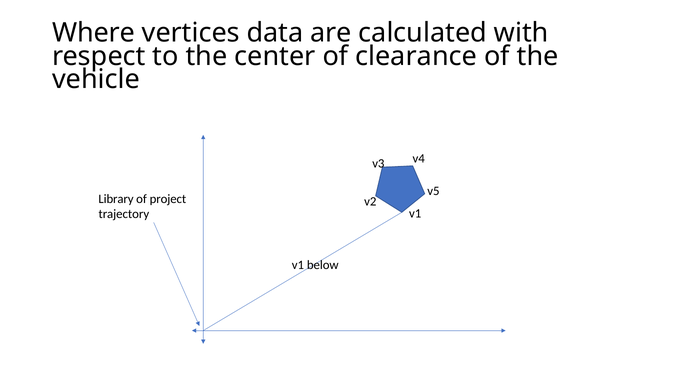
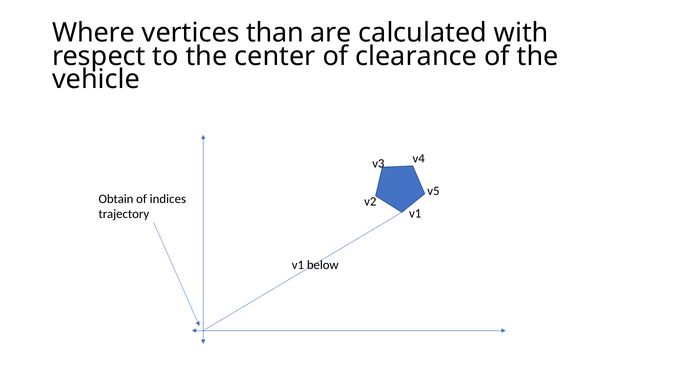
data: data -> than (275, 33)
Library: Library -> Obtain (116, 199)
project: project -> indices (168, 199)
